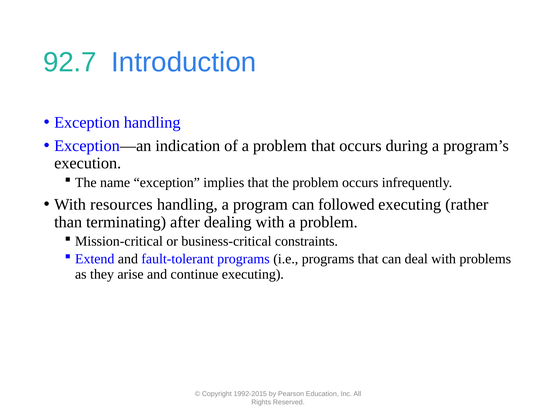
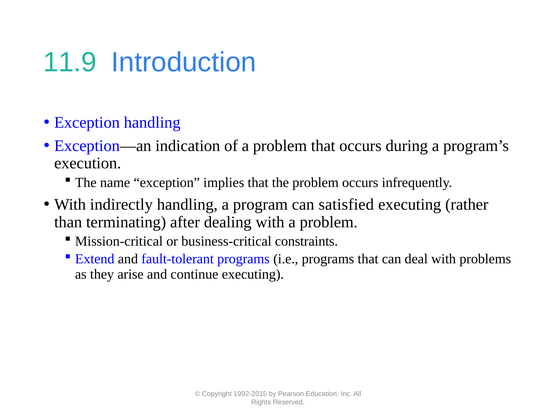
92.7: 92.7 -> 11.9 (70, 62)
resources: resources -> indirectly (121, 204)
followed: followed -> satisfied (346, 204)
